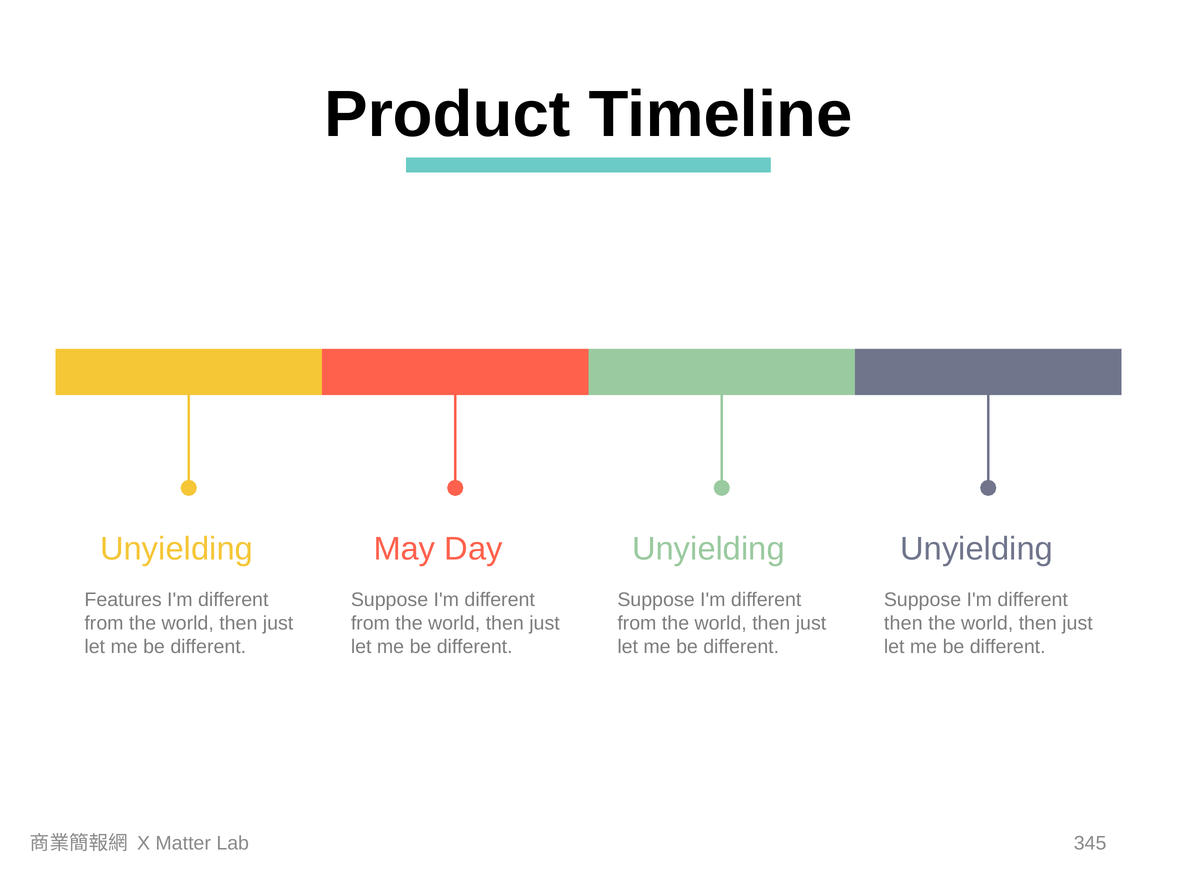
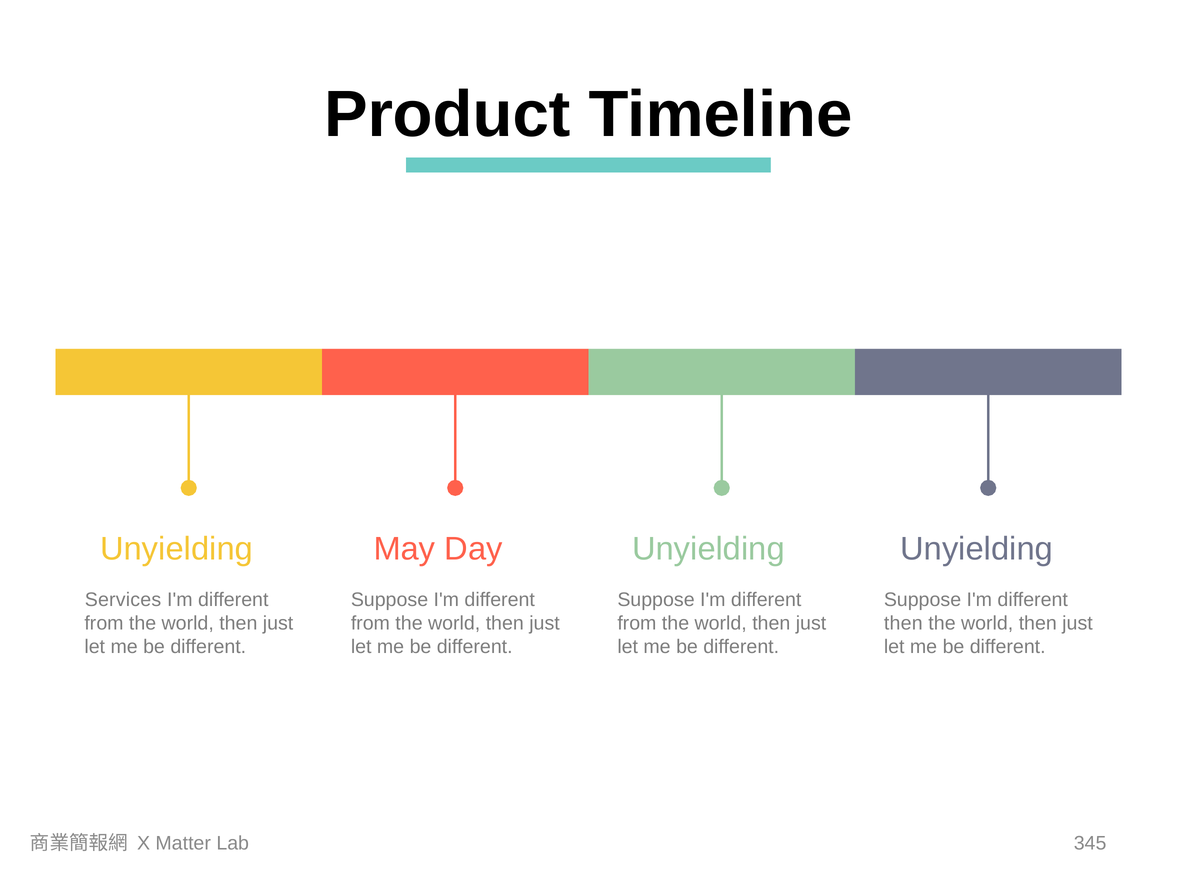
Features: Features -> Services (123, 600)
